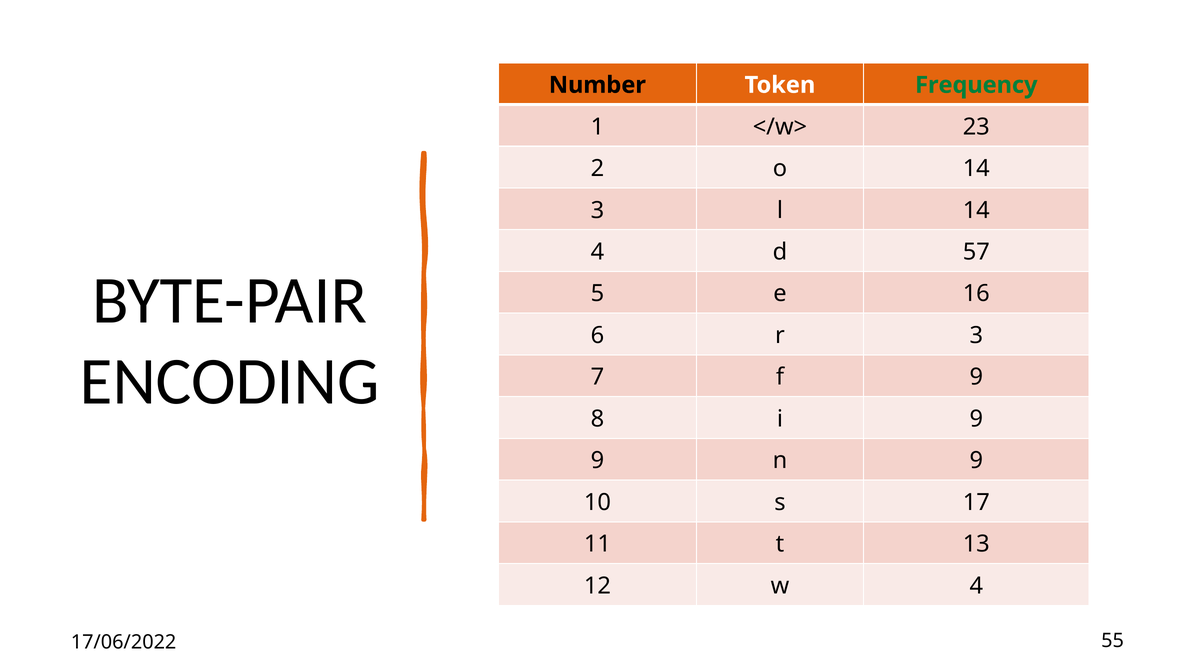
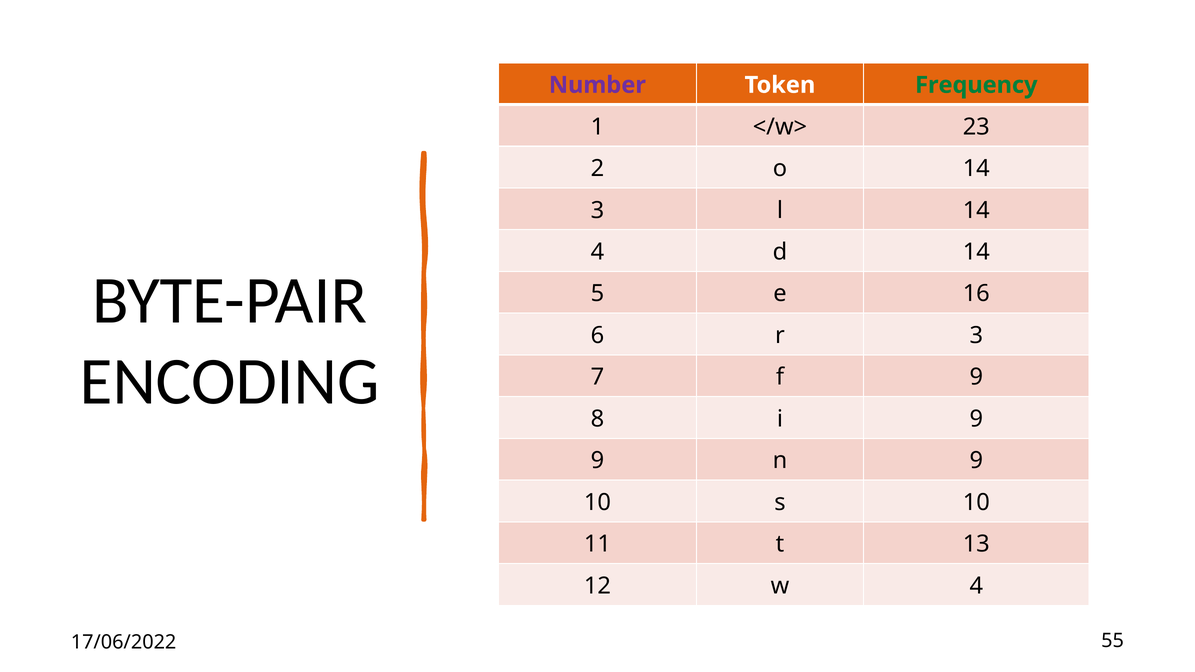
Number colour: black -> purple (597, 85)
d 57: 57 -> 14 (976, 252)
s 17: 17 -> 10 (976, 502)
